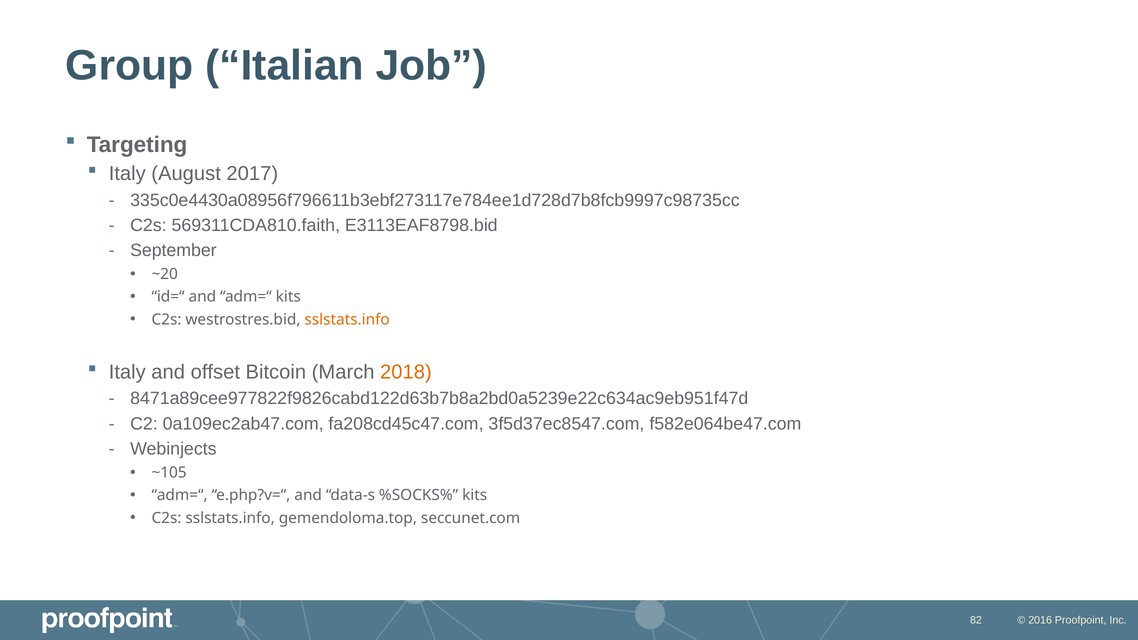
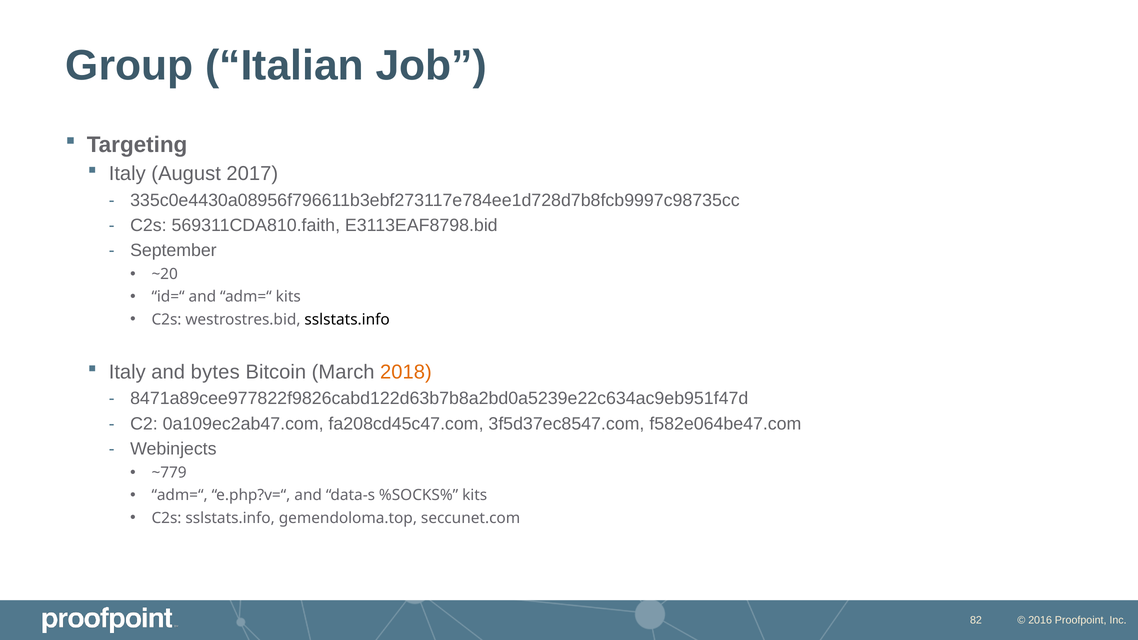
sslstats.info colour: orange -> black (347, 320)
offset: offset -> bytes (215, 372)
~105: ~105 -> ~779 (169, 473)
